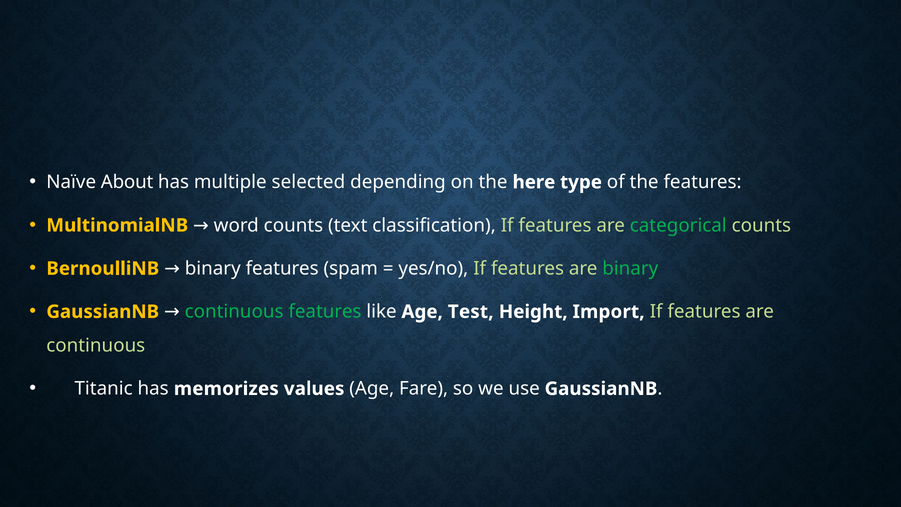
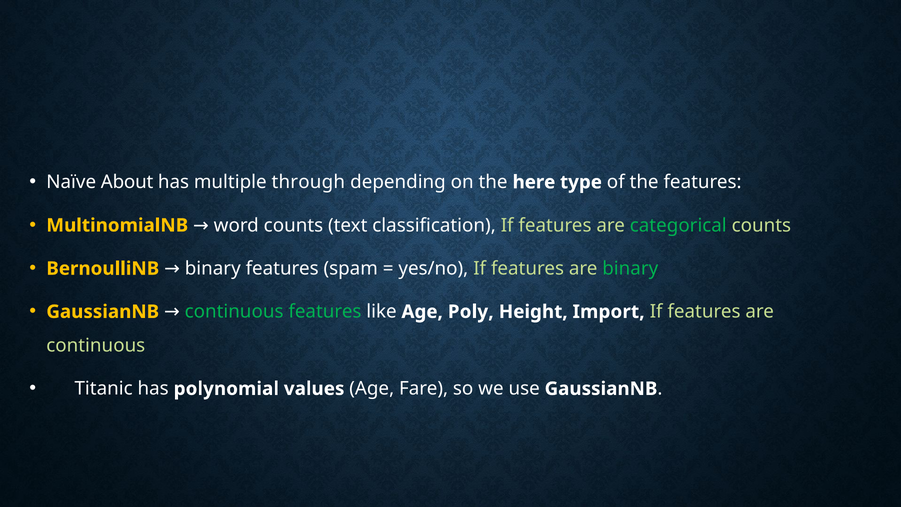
selected: selected -> through (308, 182)
Test: Test -> Poly (471, 312)
memorizes: memorizes -> polynomial (226, 389)
